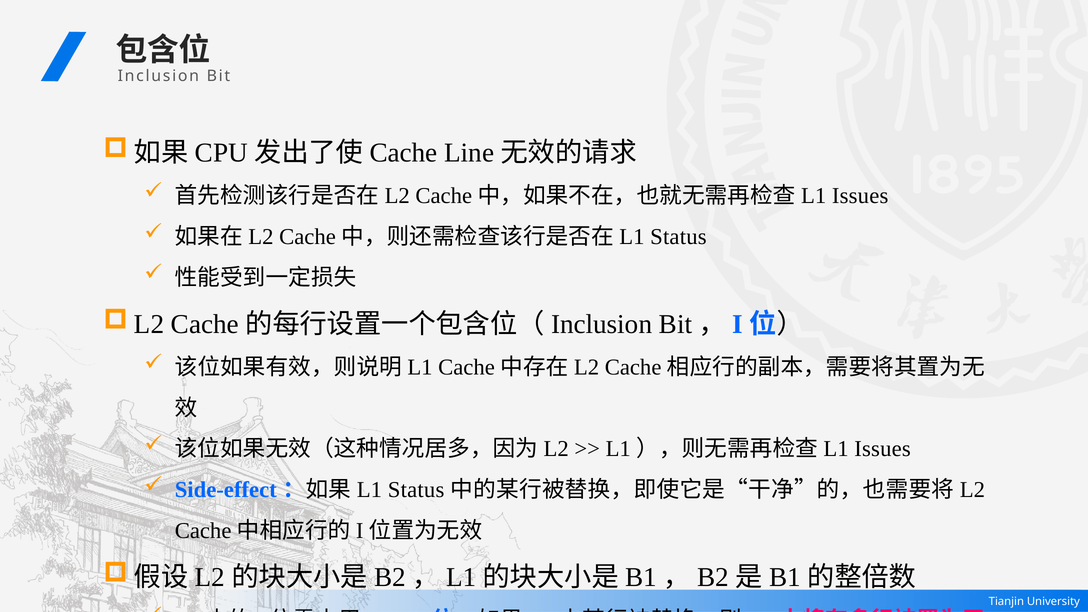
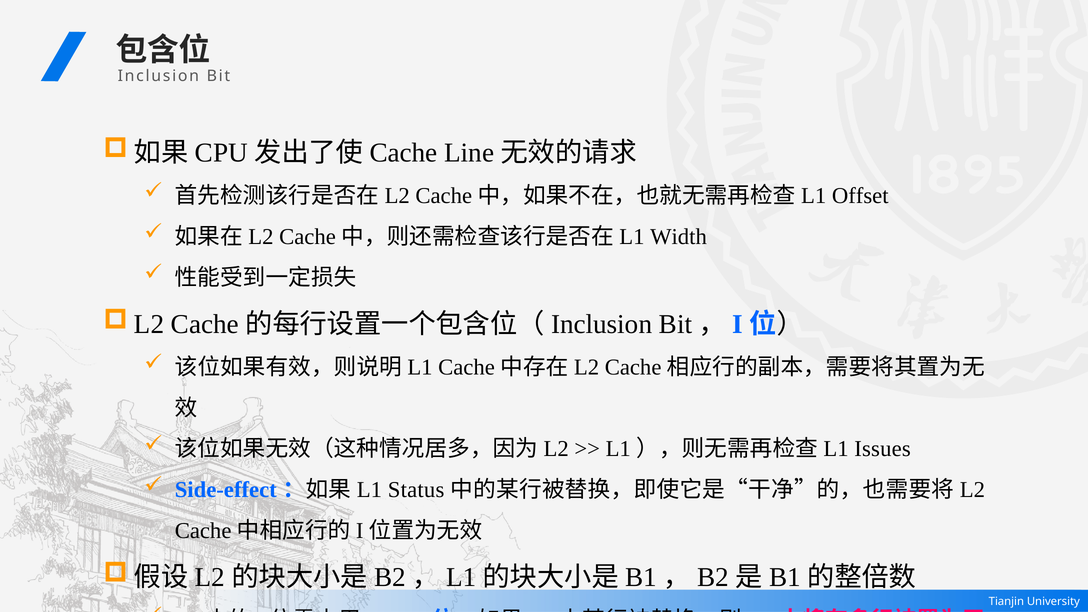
Issues: Issues -> Offset (860, 196)
Status: Status -> Width (679, 237)
